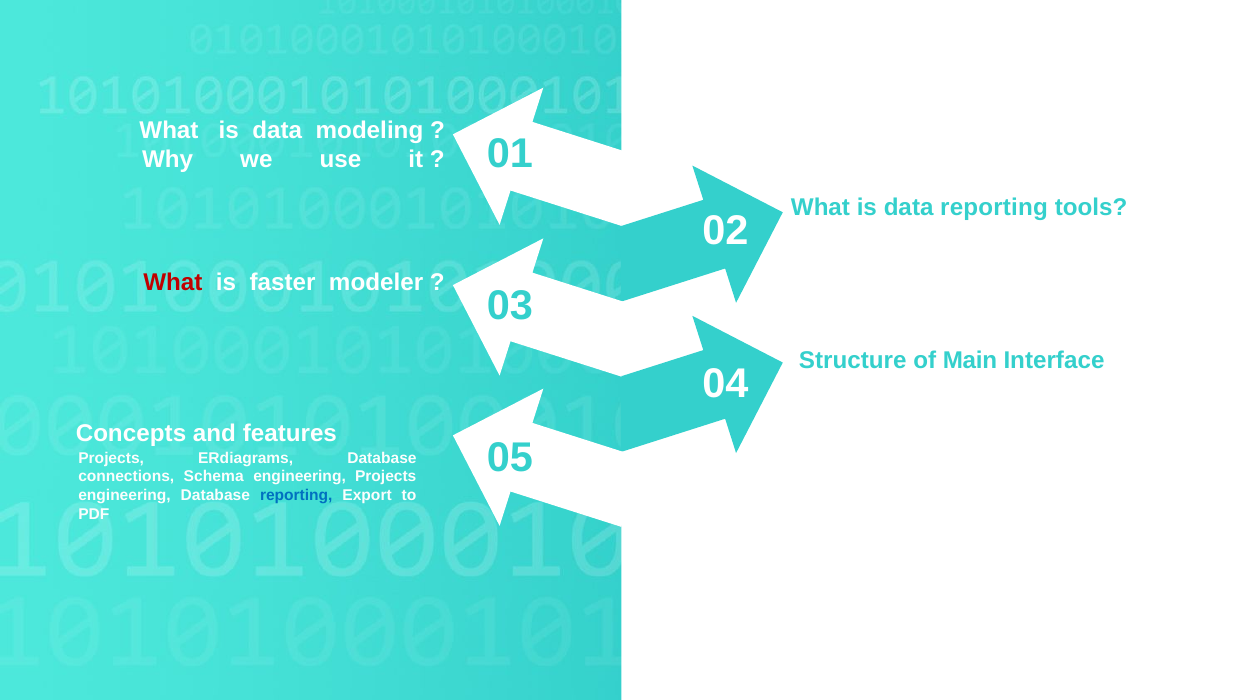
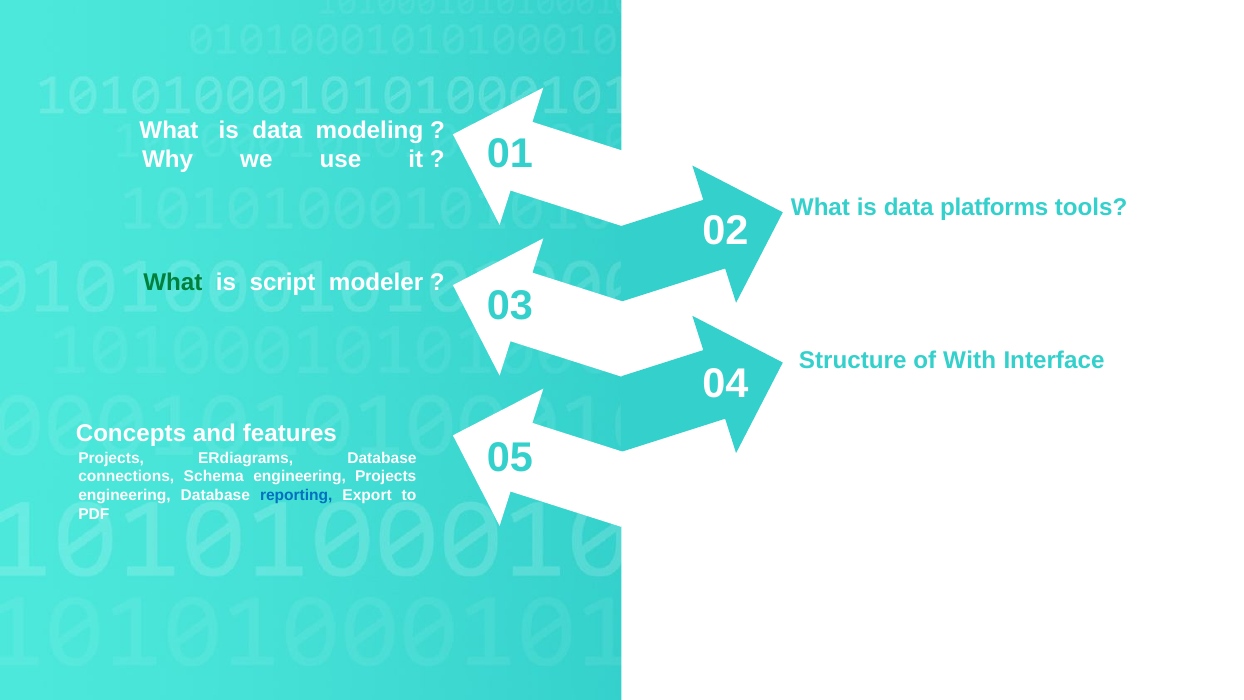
data reporting: reporting -> platforms (994, 207)
What colour: red -> green (173, 282)
faster: faster -> script (282, 282)
Main: Main -> With (970, 360)
